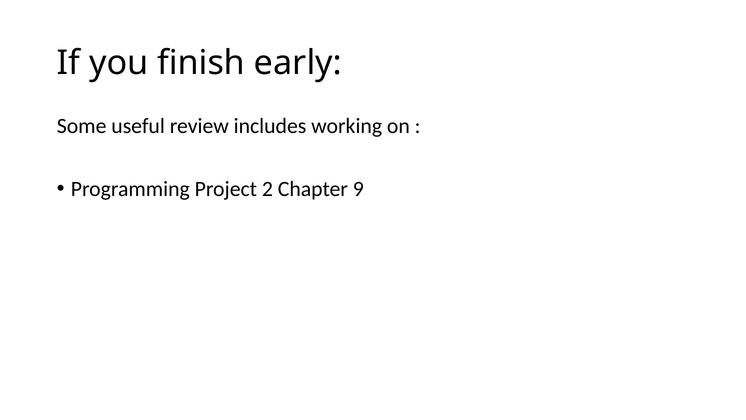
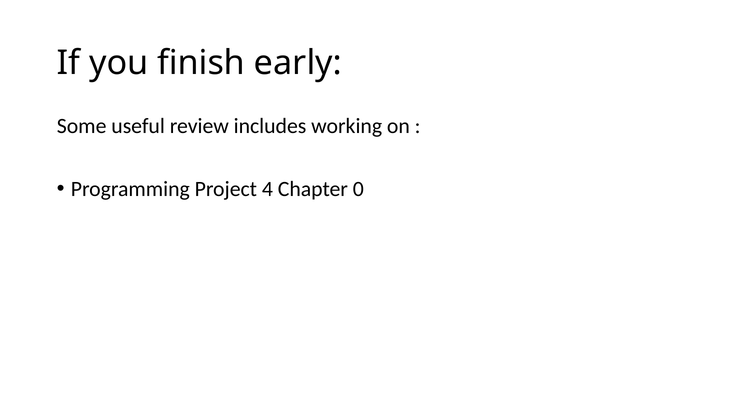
2: 2 -> 4 (267, 189)
9: 9 -> 0 (358, 189)
